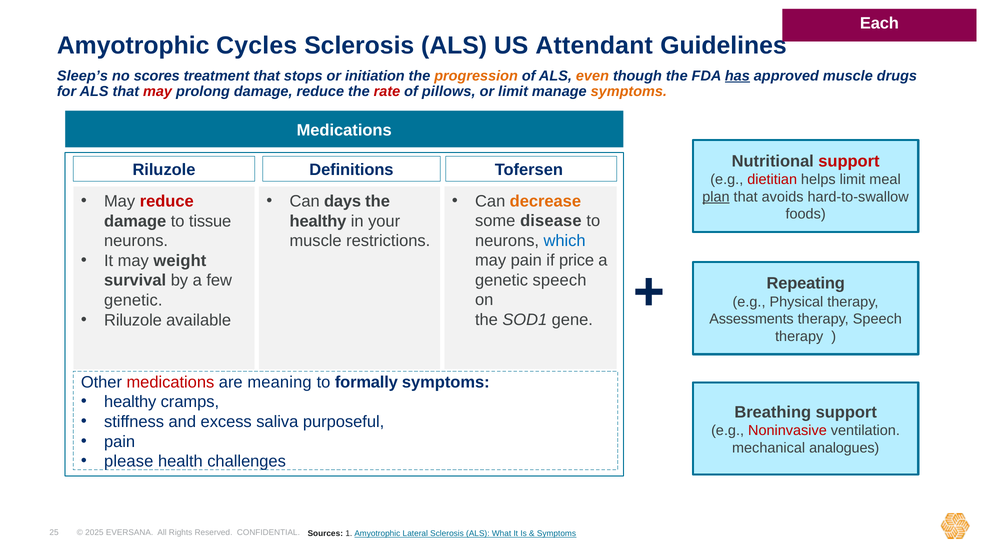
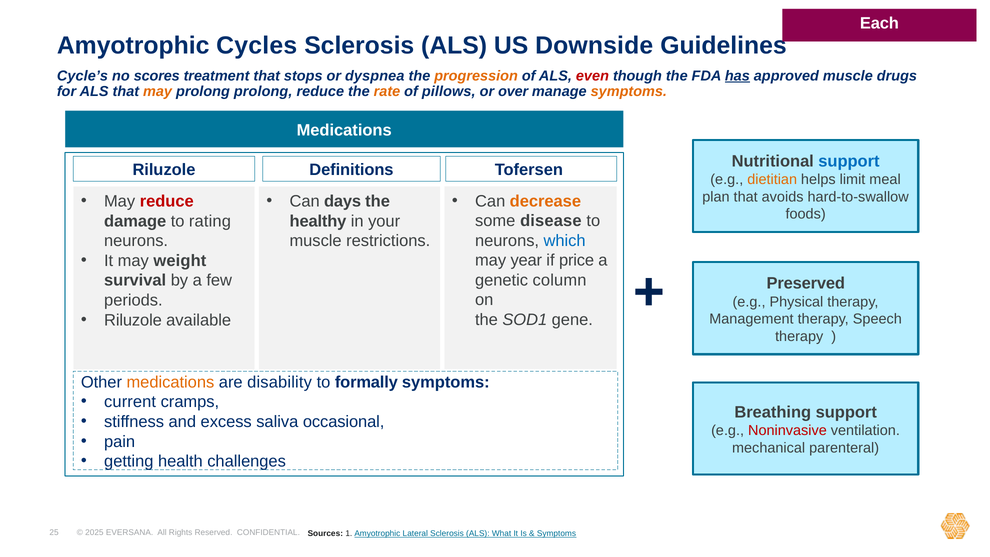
Attendant: Attendant -> Downside (594, 46)
Sleep’s: Sleep’s -> Cycle’s (82, 76)
initiation: initiation -> dyspnea (375, 76)
even colour: orange -> red (592, 76)
may colour: red -> orange (158, 91)
prolong damage: damage -> prolong (263, 91)
rate colour: red -> orange (387, 91)
or limit: limit -> over (513, 91)
support colour: red -> blue (849, 161)
dietitian colour: red -> orange (772, 180)
plan underline: present -> none (716, 197)
tissue: tissue -> rating (210, 221)
may pain: pain -> year (526, 260)
genetic speech: speech -> column (560, 280)
Repeating: Repeating -> Preserved (806, 283)
genetic: genetic -> periods (133, 300)
Assessments: Assessments -> Management (751, 319)
medications colour: red -> orange (170, 382)
meaning: meaning -> disability (280, 382)
healthy: healthy -> current (130, 402)
purposeful: purposeful -> occasional (344, 422)
analogues: analogues -> parenteral (844, 448)
please: please -> getting (129, 461)
